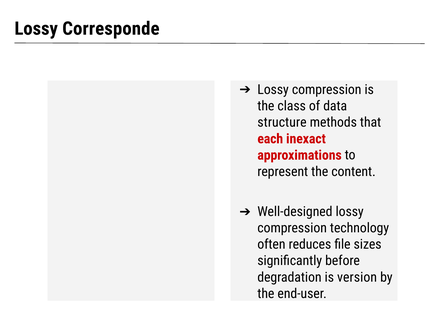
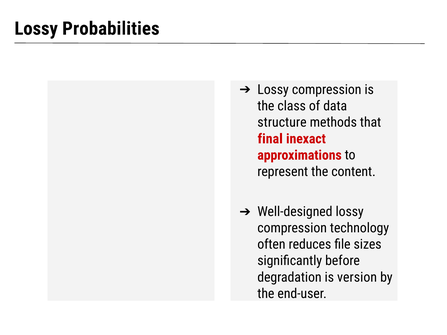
Corresponde: Corresponde -> Probabilities (111, 29)
each: each -> final (270, 139)
